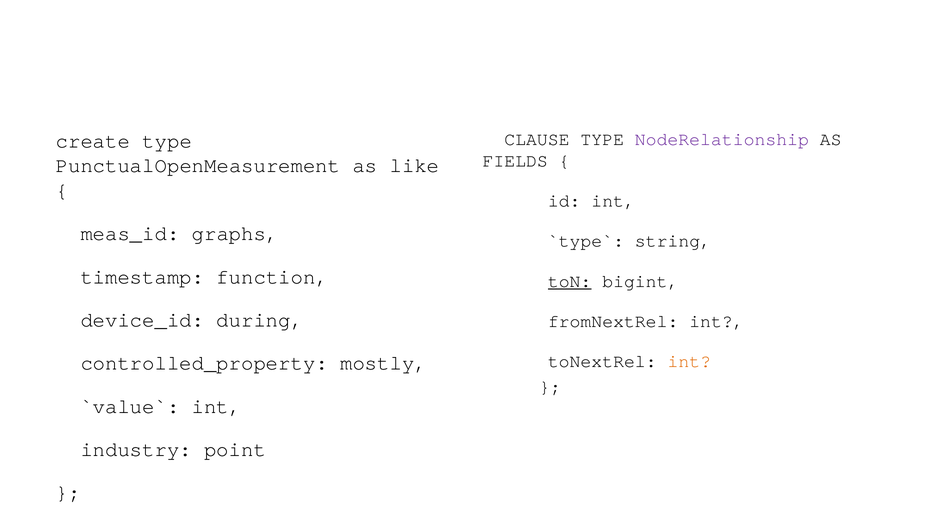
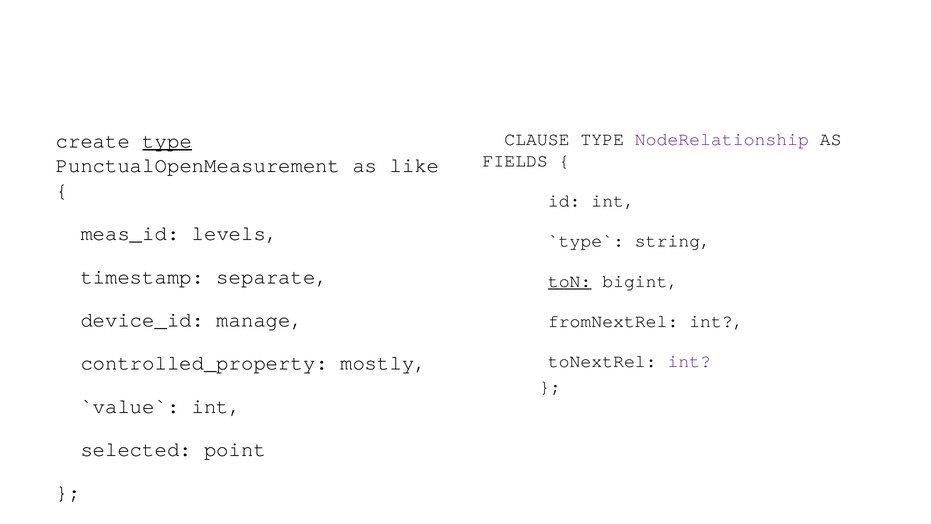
type underline: none -> present (167, 141)
graphs: graphs -> levels (235, 233)
function: function -> separate (272, 277)
during: during -> manage (260, 320)
int colour: orange -> purple (689, 361)
industry: industry -> selected (136, 449)
